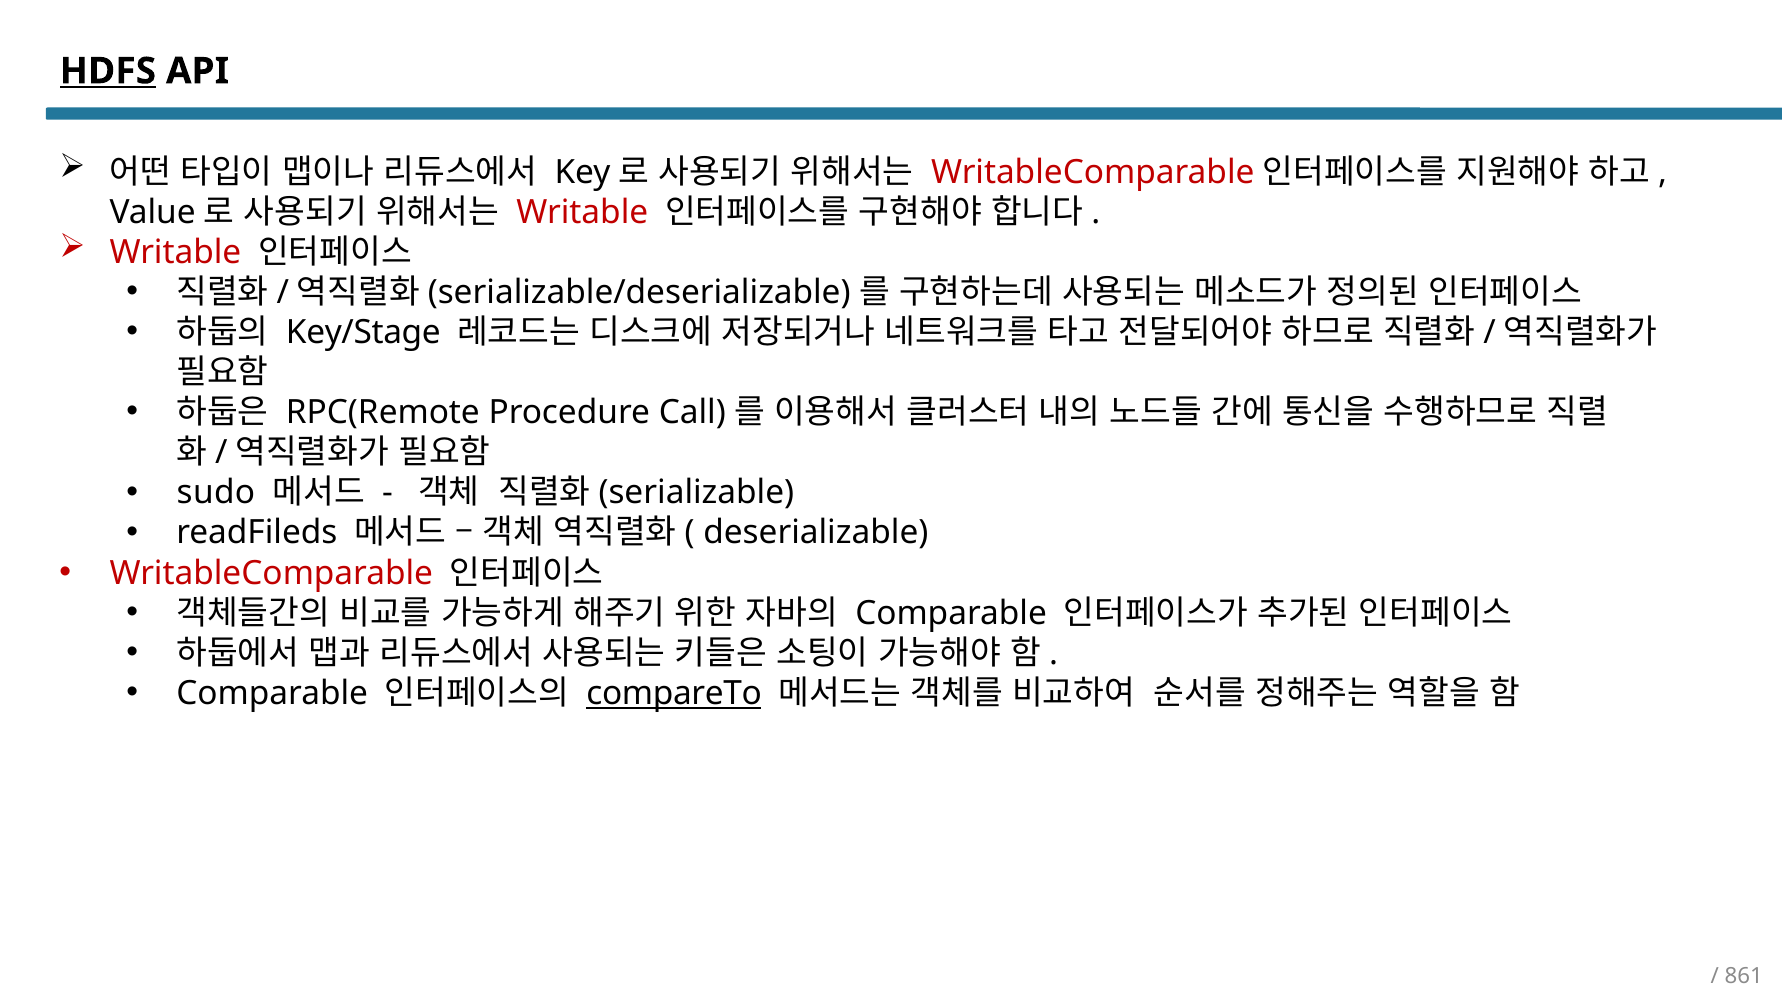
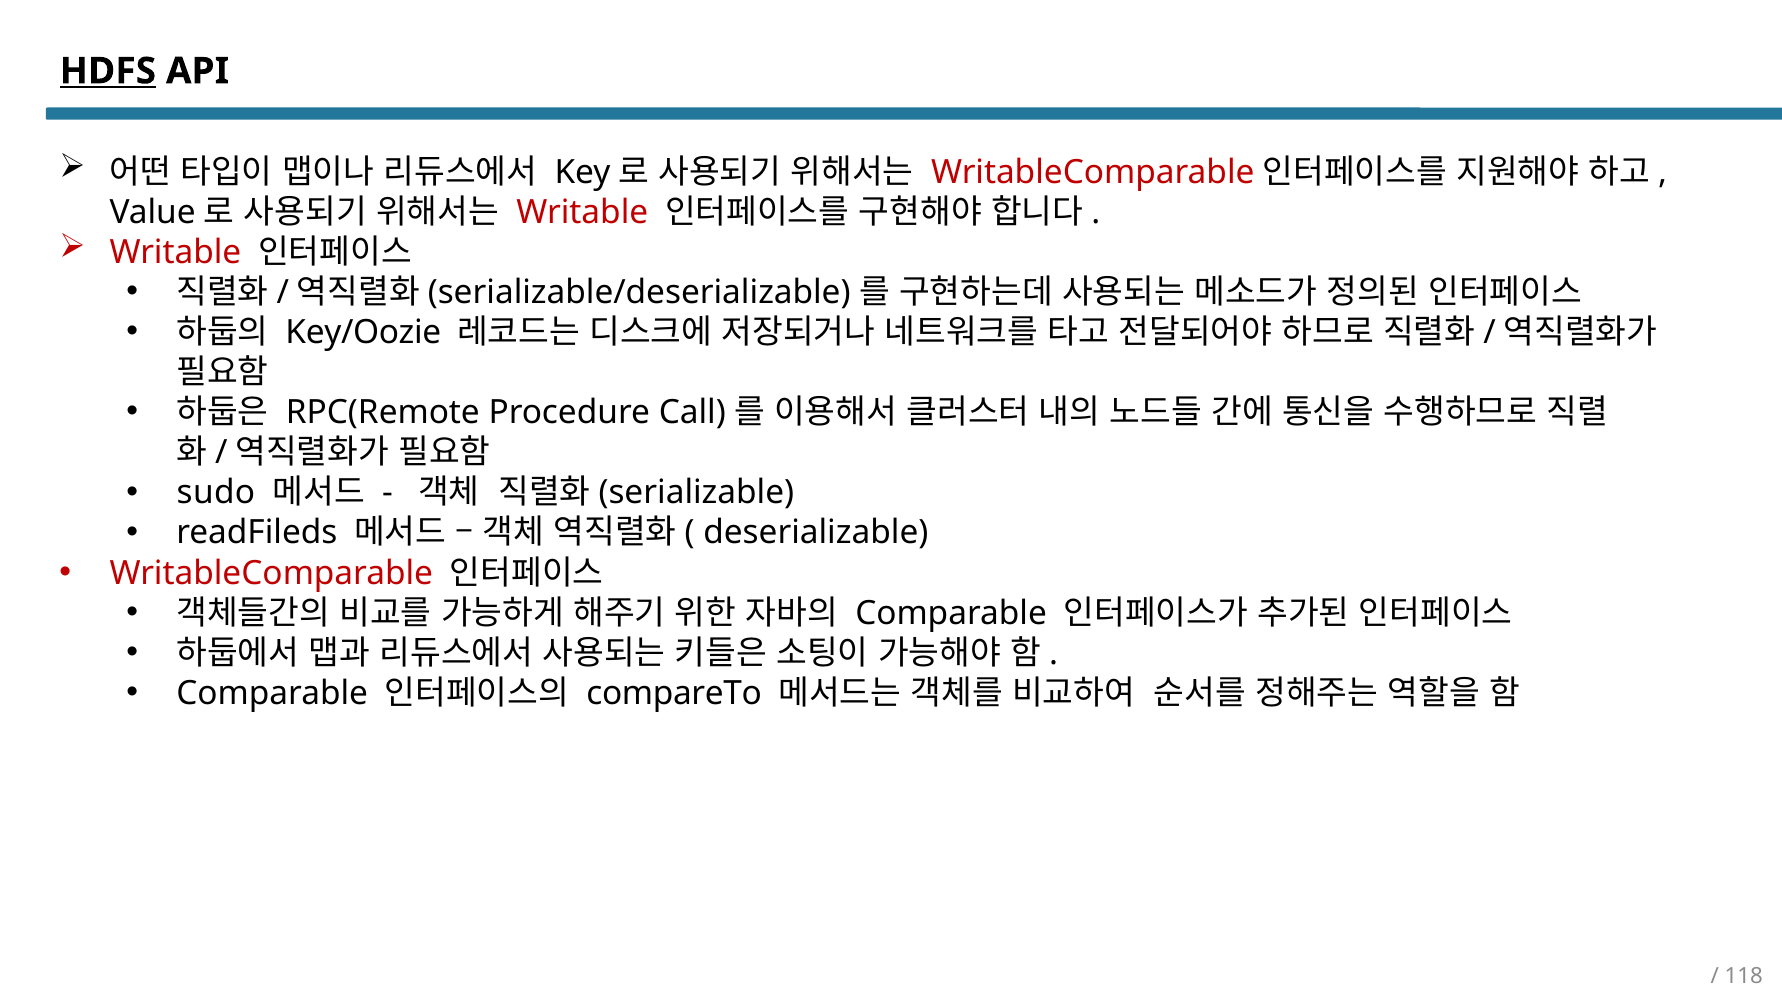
Key/Stage: Key/Stage -> Key/Oozie (363, 333)
compareTo underline: present -> none (674, 693)
861: 861 -> 118 (1744, 976)
